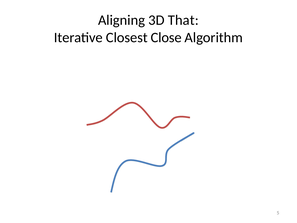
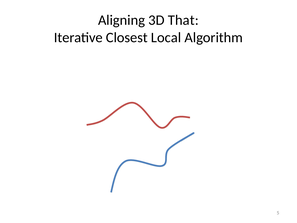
Close: Close -> Local (166, 37)
